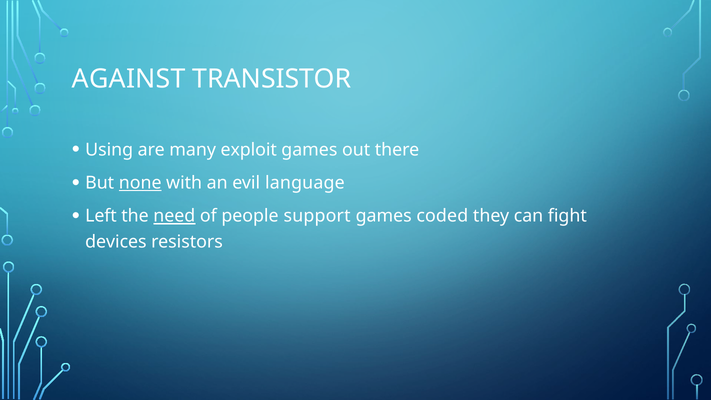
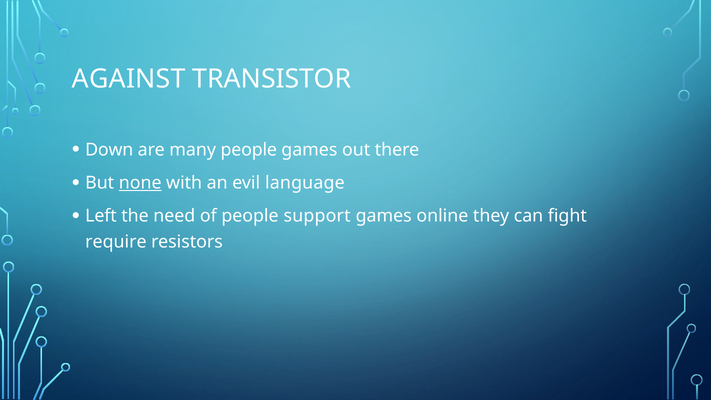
Using: Using -> Down (109, 150)
many exploit: exploit -> people (249, 150)
need underline: present -> none (174, 216)
coded: coded -> online (442, 216)
devices: devices -> require (116, 242)
